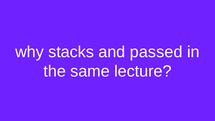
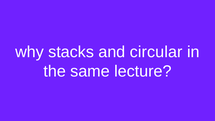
passed: passed -> circular (156, 52)
